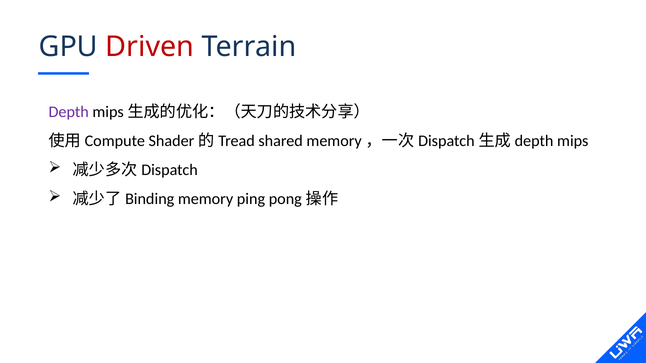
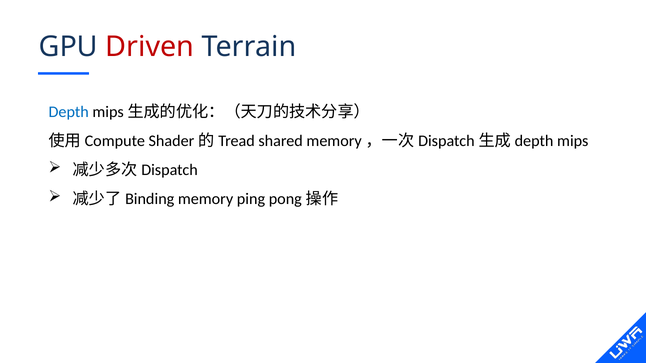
Depth colour: purple -> blue (69, 112)
